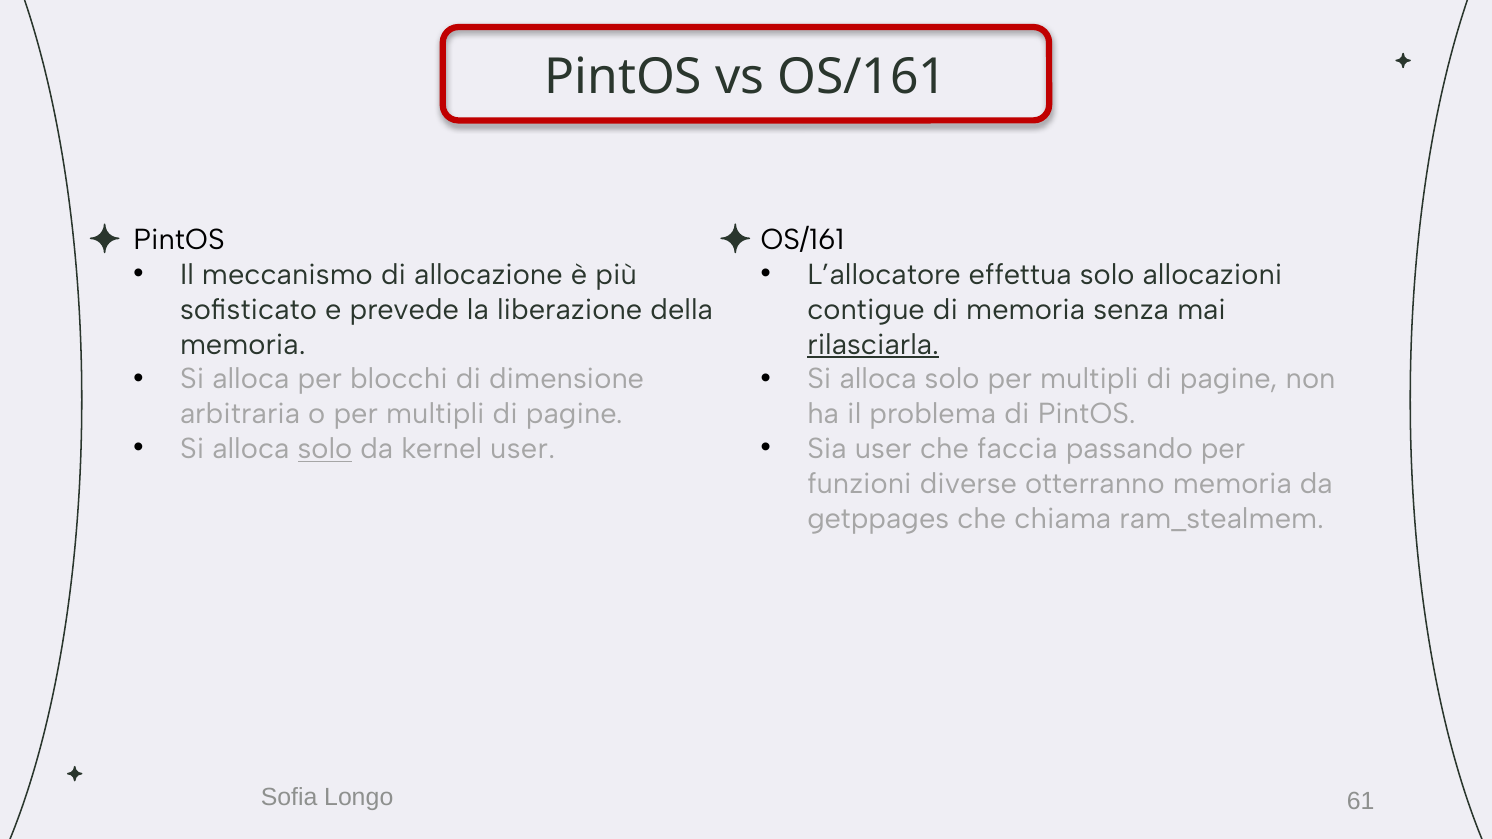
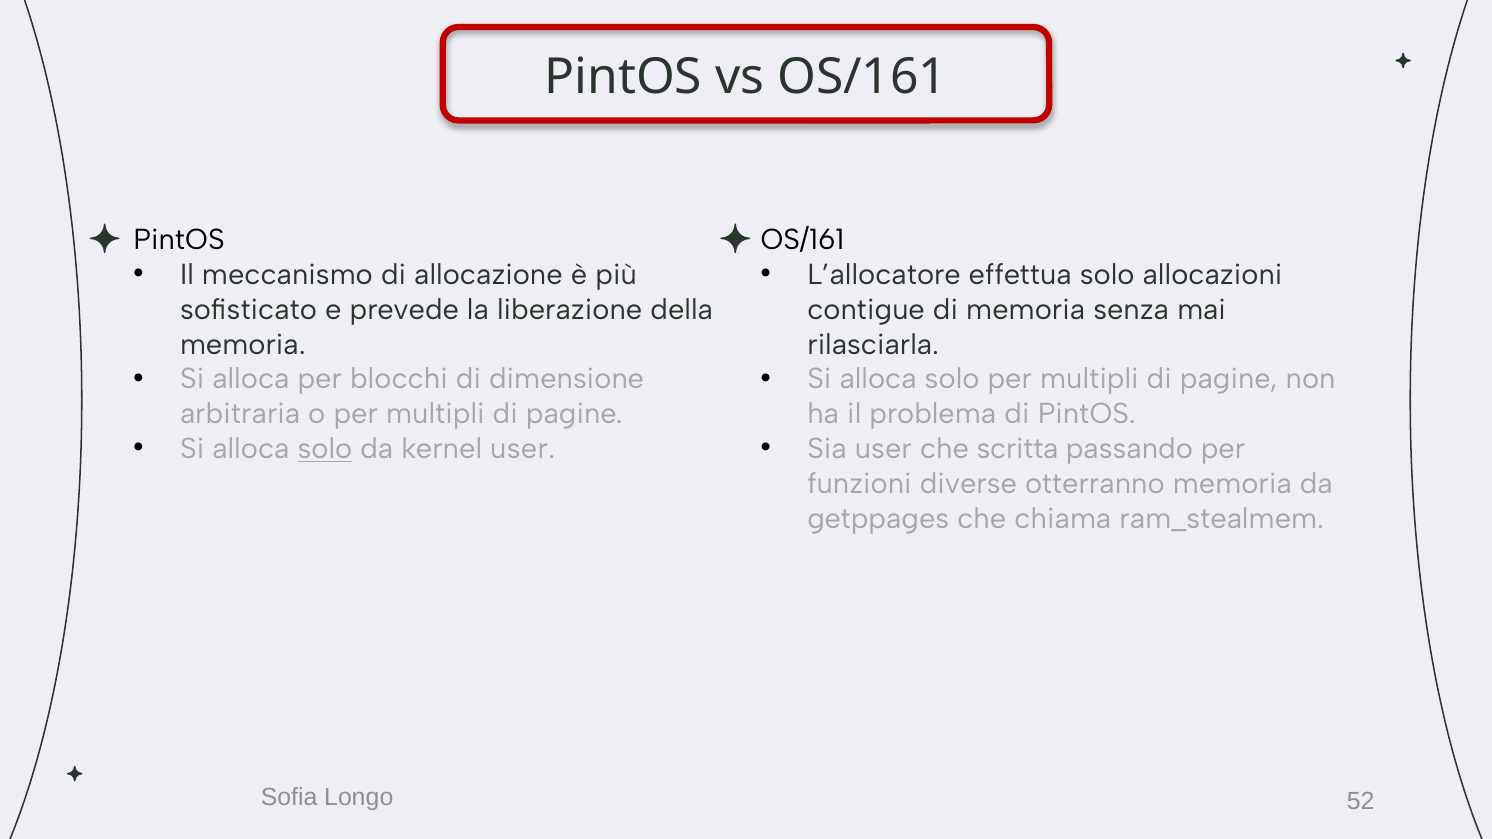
rilasciarla underline: present -> none (873, 345)
faccia: faccia -> scritta (1018, 449)
61: 61 -> 52 (1361, 802)
